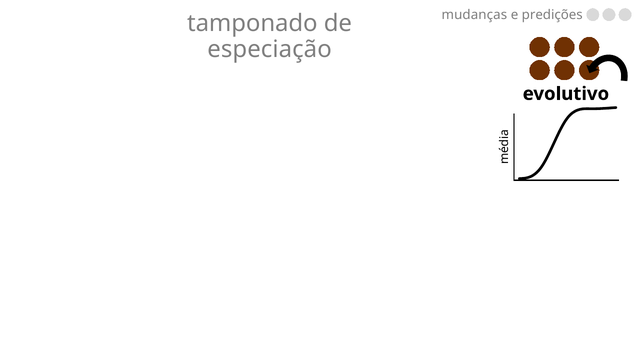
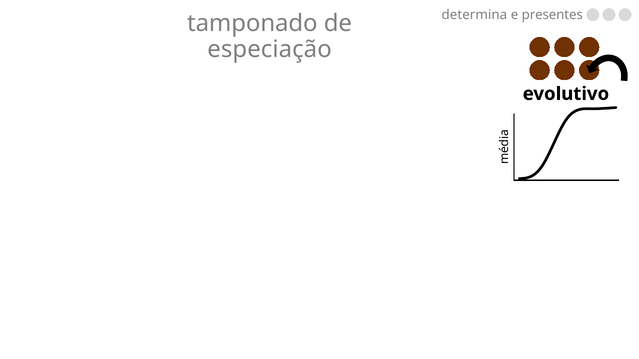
mudanças: mudanças -> determina (474, 15)
predições: predições -> presentes (552, 15)
